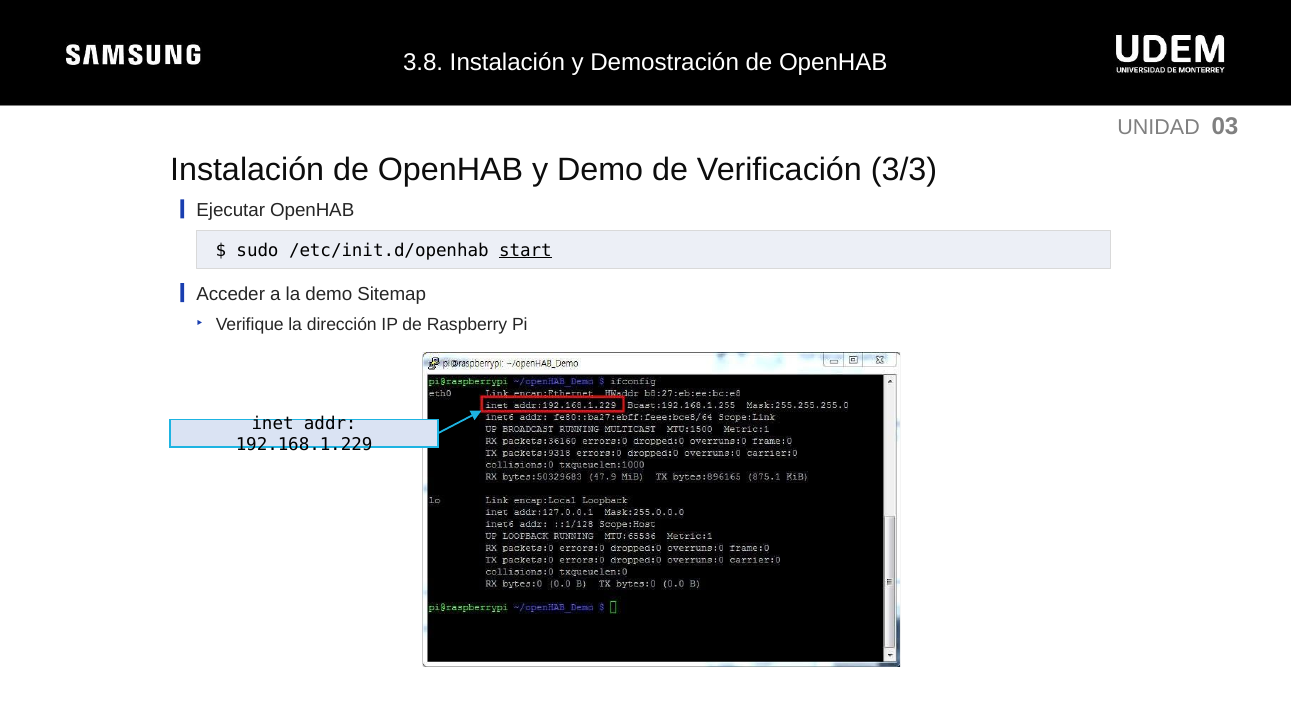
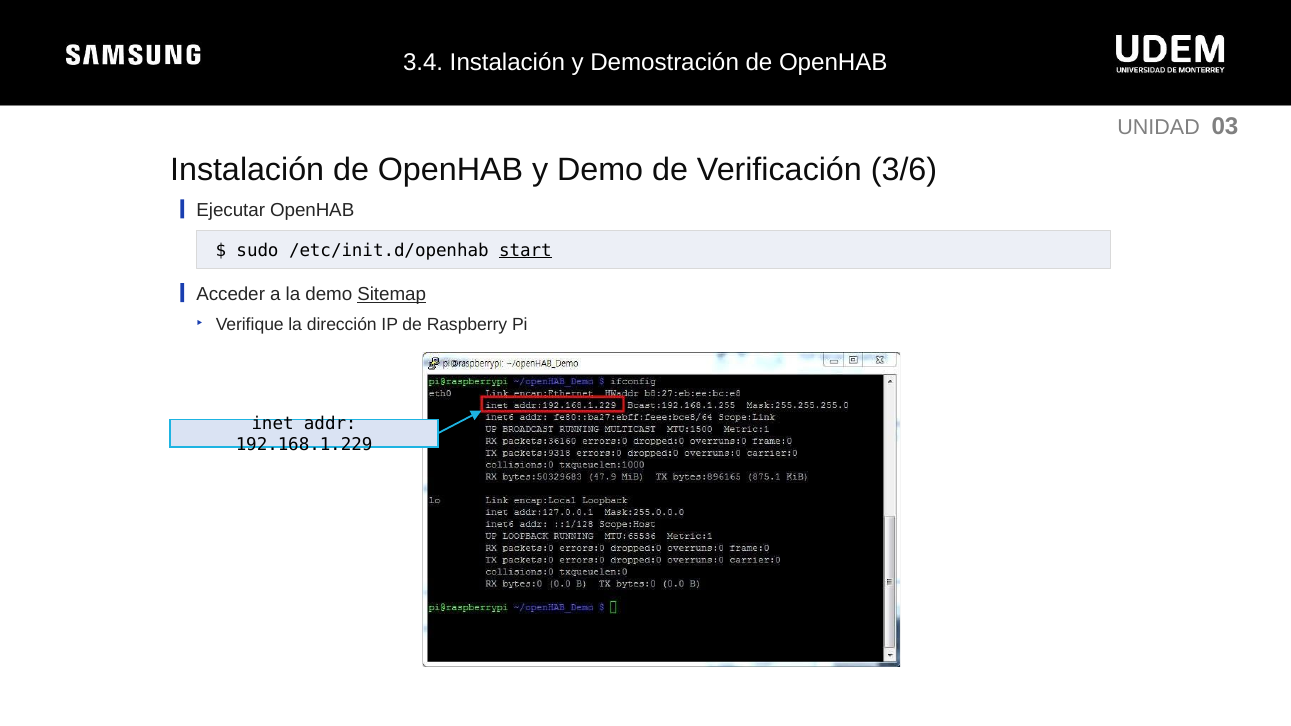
3.8: 3.8 -> 3.4 (423, 63)
3/3: 3/3 -> 3/6 (904, 170)
Sitemap underline: none -> present (392, 294)
